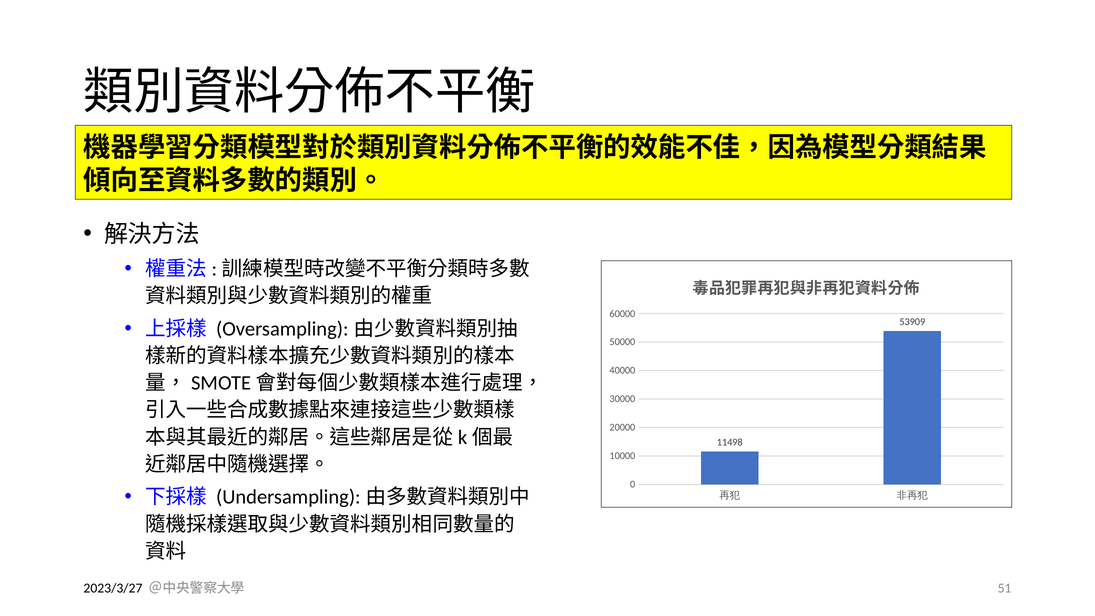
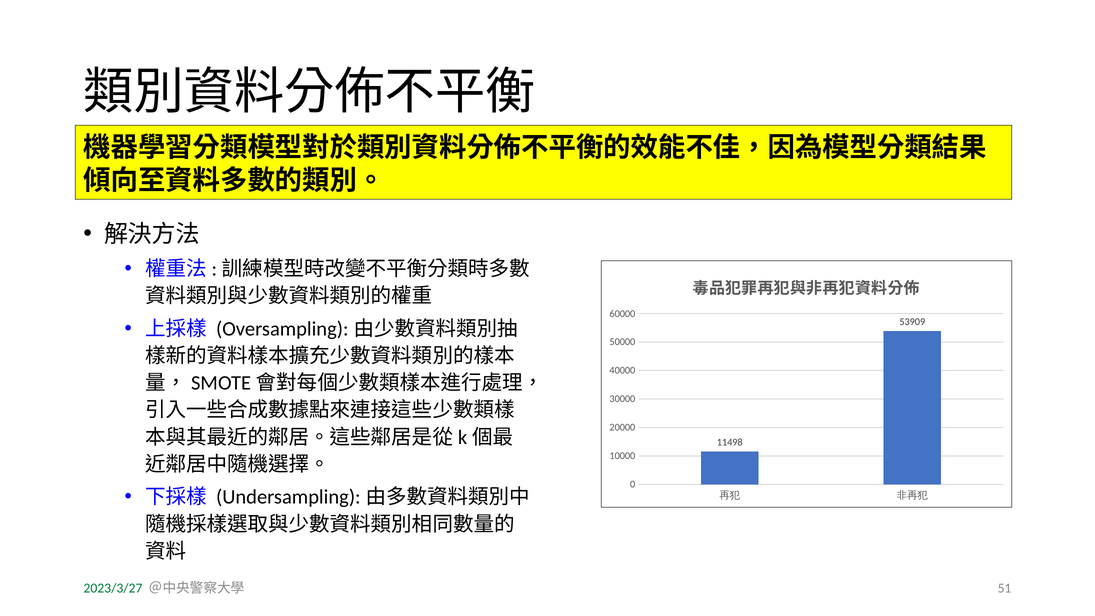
2023/3/27 colour: black -> green (113, 588)
